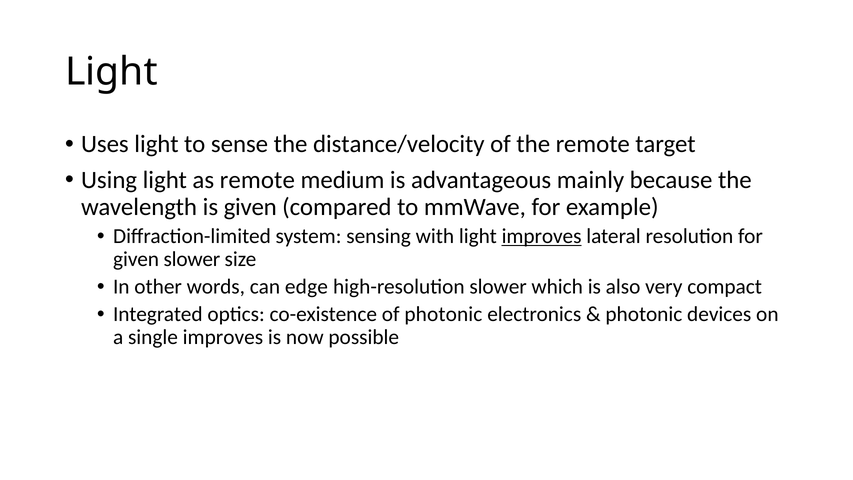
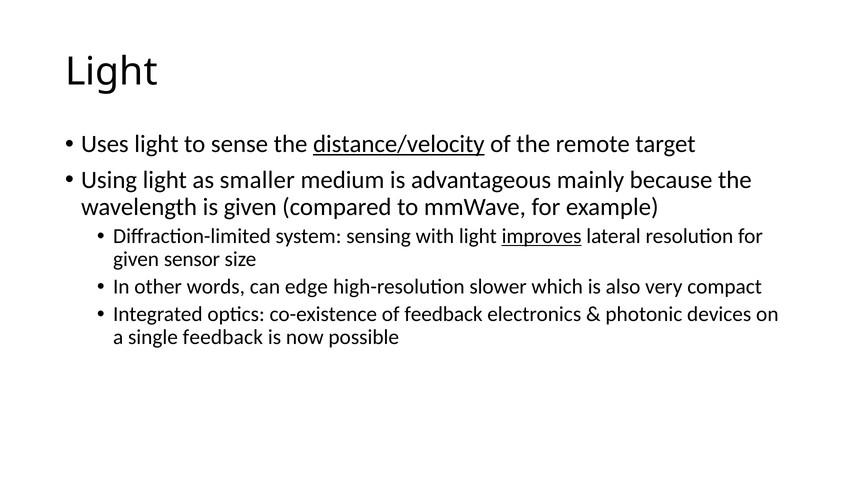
distance/velocity underline: none -> present (399, 144)
as remote: remote -> smaller (257, 180)
given slower: slower -> sensor (192, 259)
of photonic: photonic -> feedback (444, 314)
single improves: improves -> feedback (223, 337)
